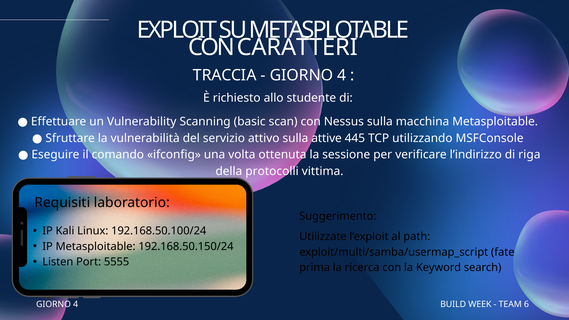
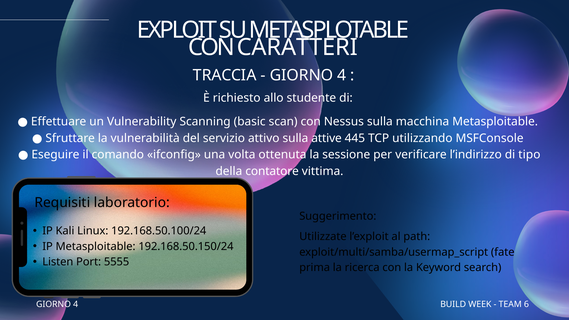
riga: riga -> tipo (529, 155)
protocolli: protocolli -> contatore (272, 171)
